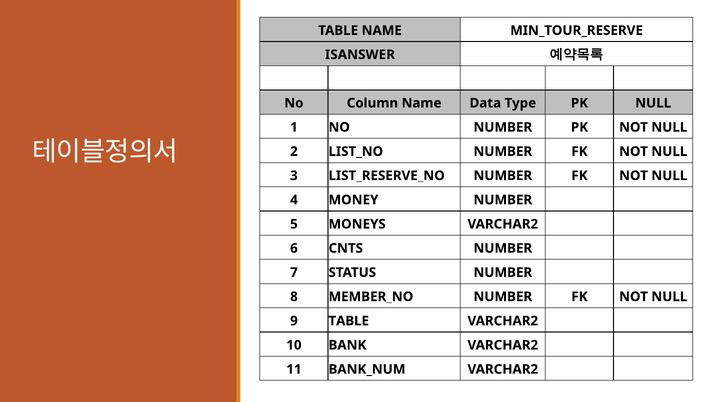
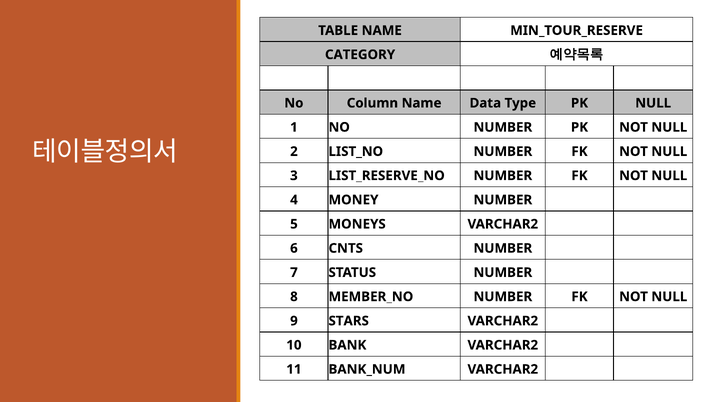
ISANSWER: ISANSWER -> CATEGORY (360, 55)
9 TABLE: TABLE -> STARS (349, 321)
